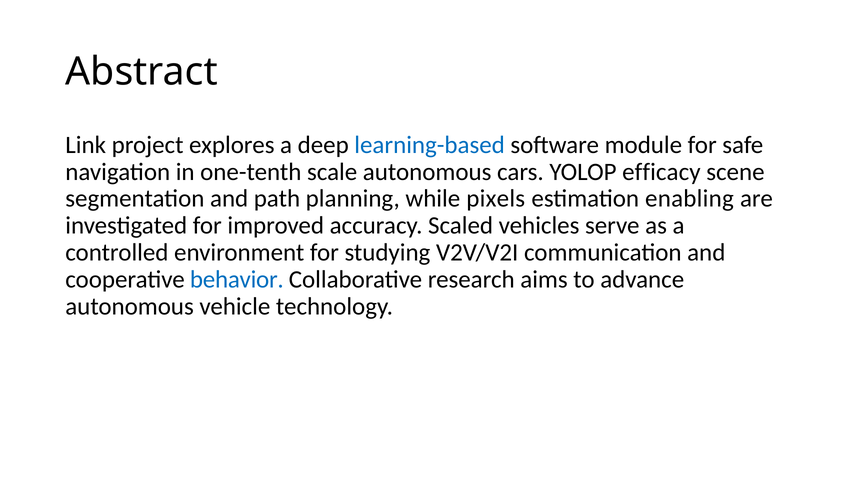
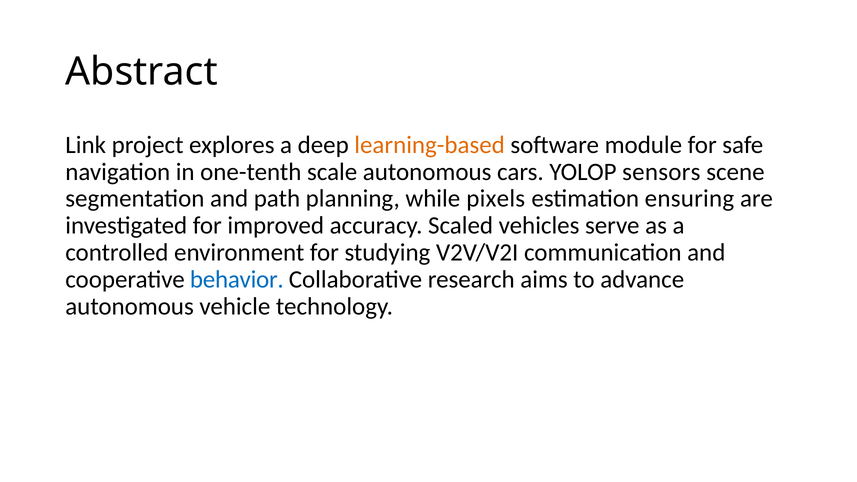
learning-based colour: blue -> orange (430, 145)
efficacy: efficacy -> sensors (661, 172)
enabling: enabling -> ensuring (689, 199)
